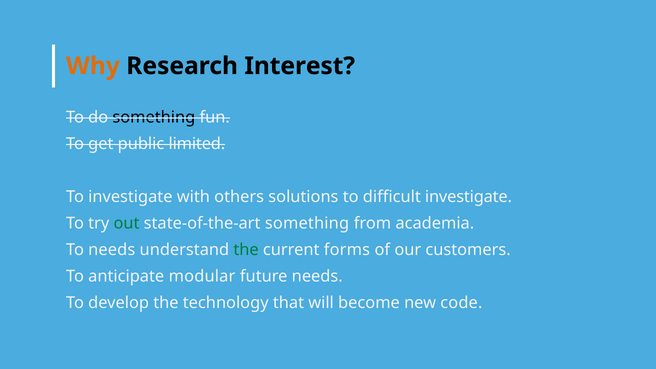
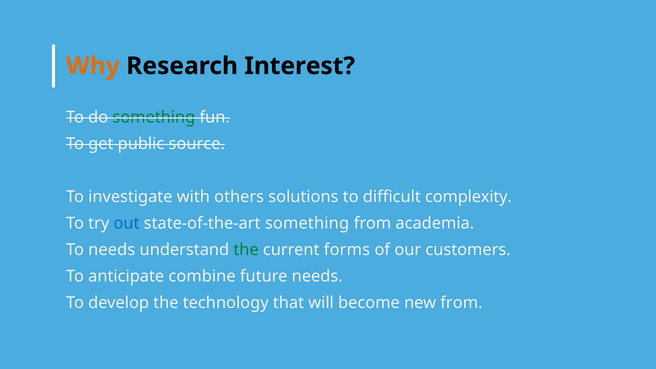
something colour: black -> green (154, 117)
limited: limited -> source (197, 144)
difficult investigate: investigate -> complexity (468, 197)
out colour: green -> blue (127, 223)
modular: modular -> combine (202, 276)
new code: code -> from (461, 303)
